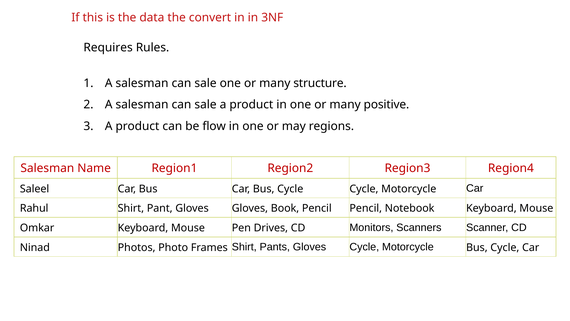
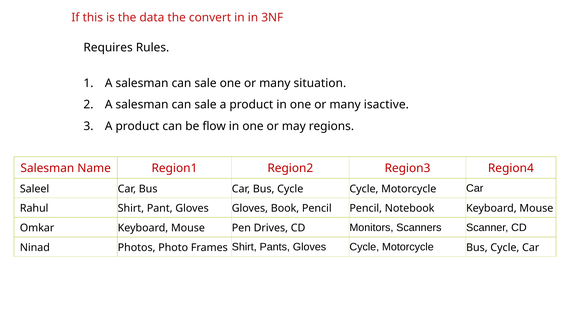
structure: structure -> situation (320, 83)
positive: positive -> isactive (386, 105)
